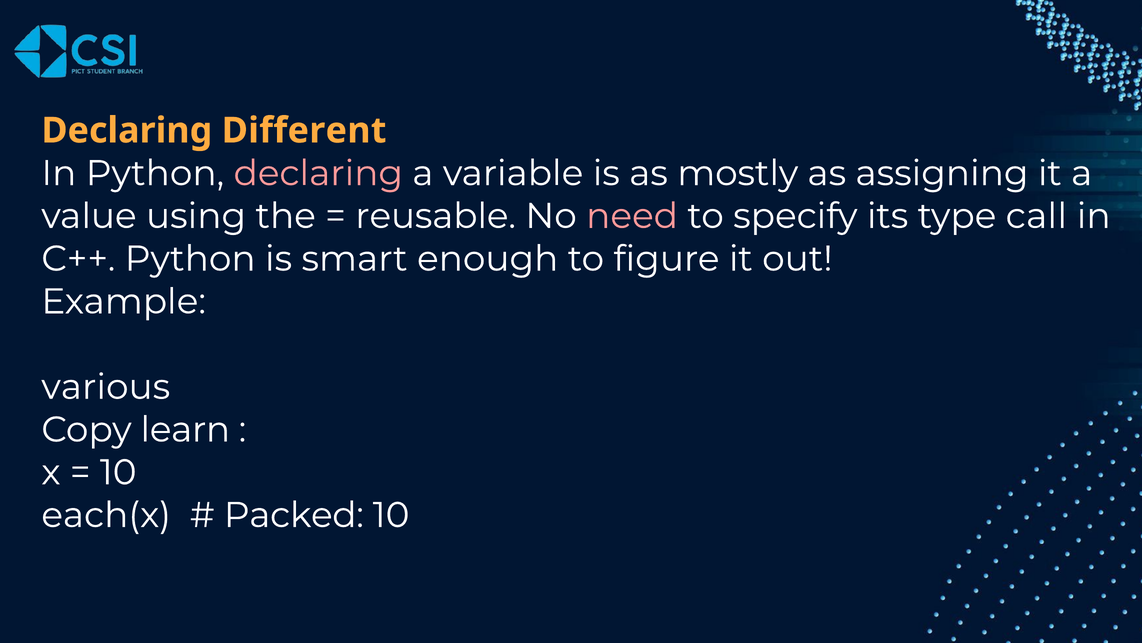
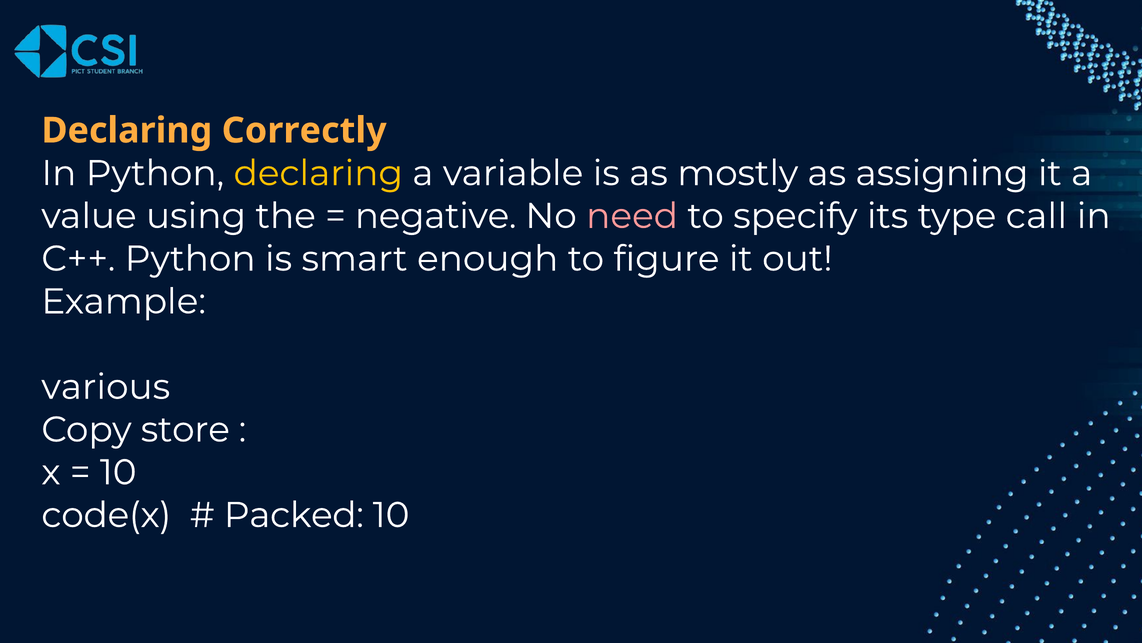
Different: Different -> Correctly (304, 130)
declaring colour: pink -> yellow (318, 173)
reusable: reusable -> negative (436, 216)
learn: learn -> store (185, 429)
each(x: each(x -> code(x (106, 515)
